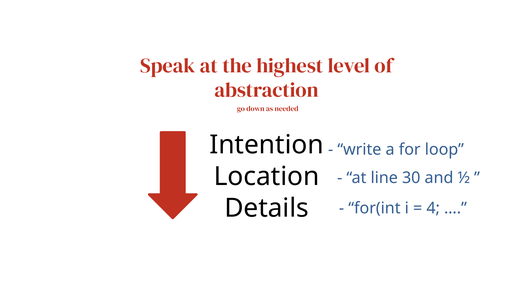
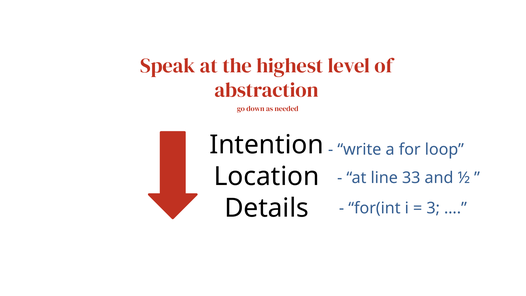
30: 30 -> 33 (411, 178)
4: 4 -> 3 (433, 208)
